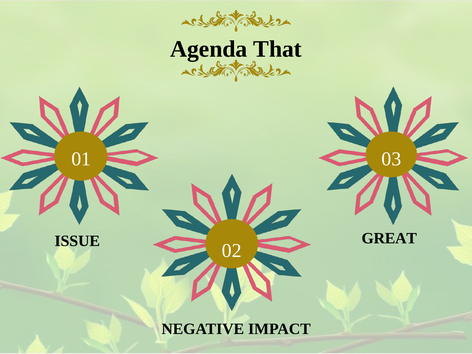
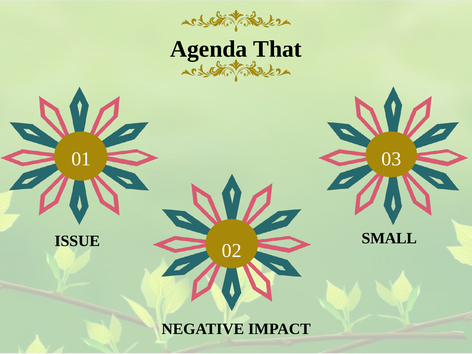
GREAT: GREAT -> SMALL (389, 238)
